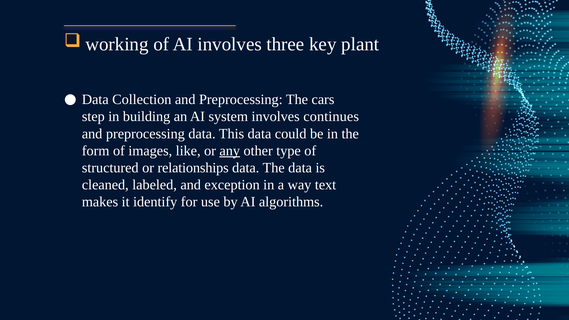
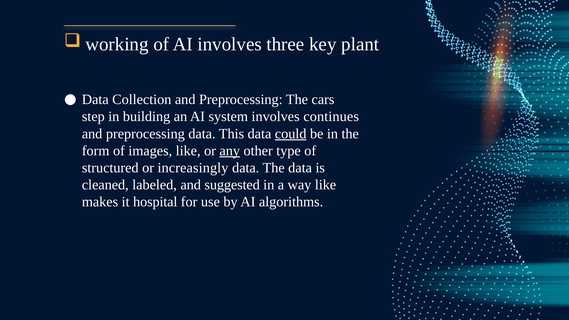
could underline: none -> present (291, 134)
relationships: relationships -> increasingly (193, 168)
exception: exception -> suggested (232, 185)
way text: text -> like (326, 185)
identify: identify -> hospital (155, 202)
